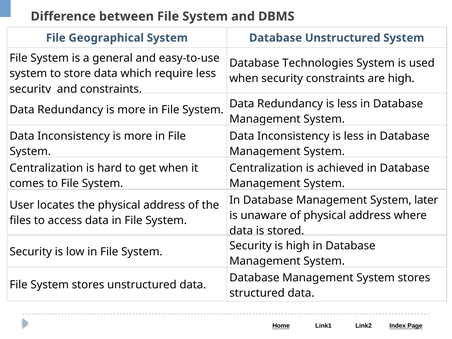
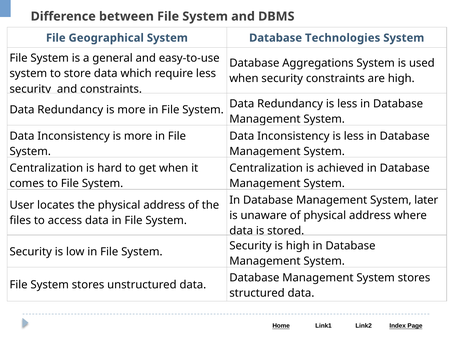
Database Unstructured: Unstructured -> Technologies (343, 38)
Technologies: Technologies -> Aggregations (318, 63)
